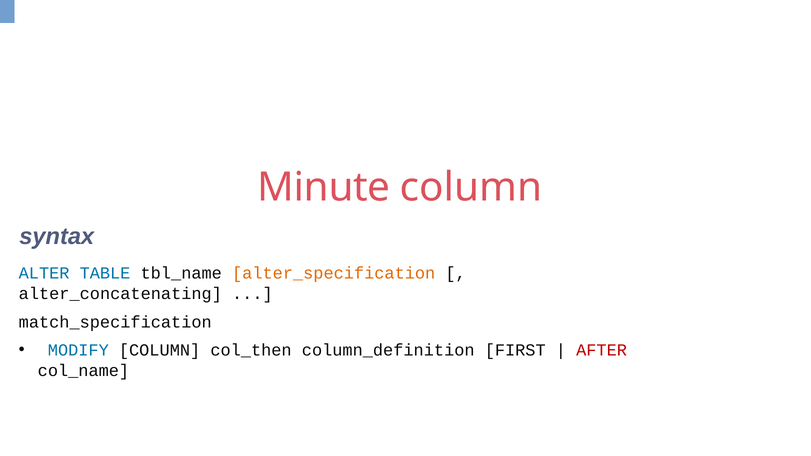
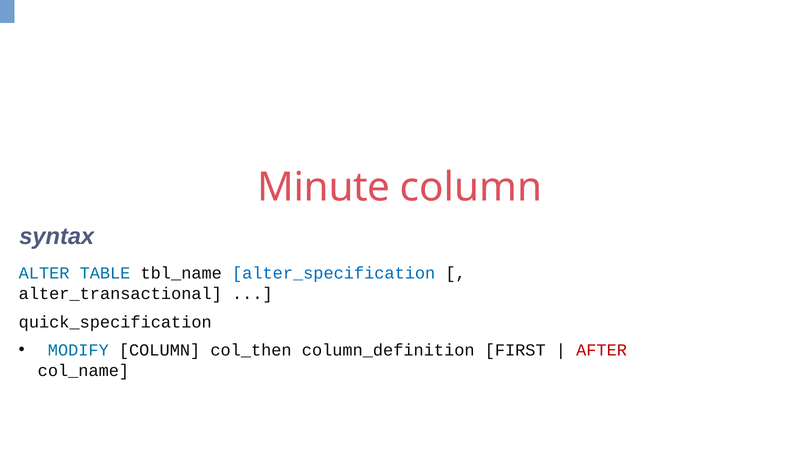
alter_specification colour: orange -> blue (334, 273)
alter_concatenating: alter_concatenating -> alter_transactional (120, 294)
match_specification: match_specification -> quick_specification (115, 322)
